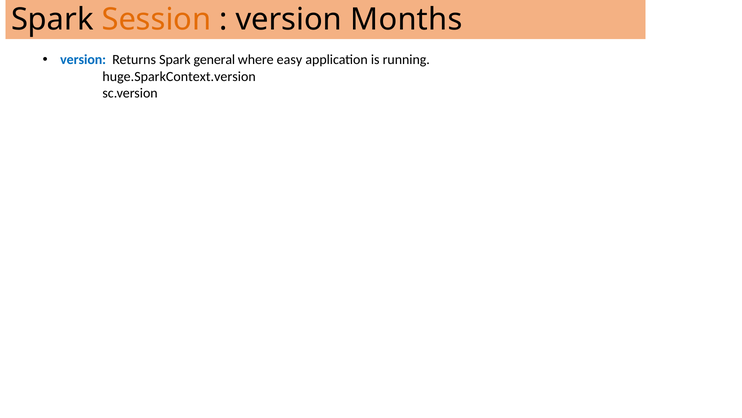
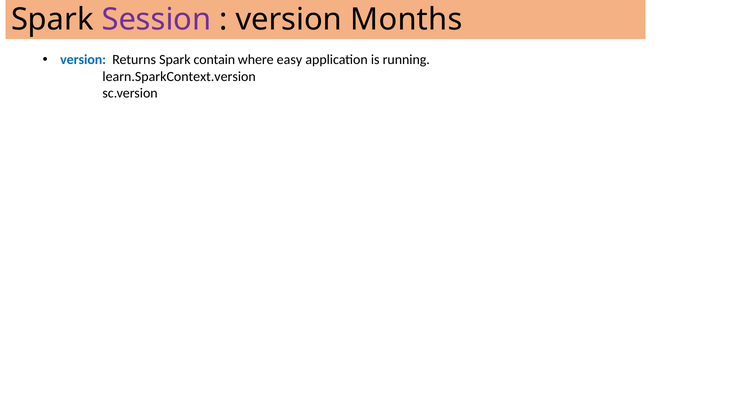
Session colour: orange -> purple (156, 19)
general: general -> contain (214, 60)
huge.SparkContext.version: huge.SparkContext.version -> learn.SparkContext.version (179, 76)
